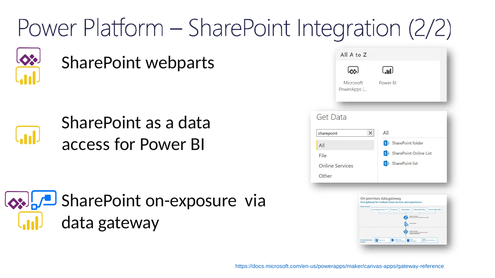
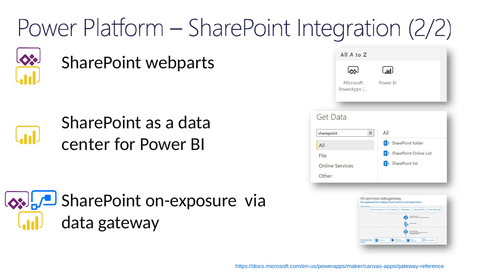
access: access -> center (86, 144)
